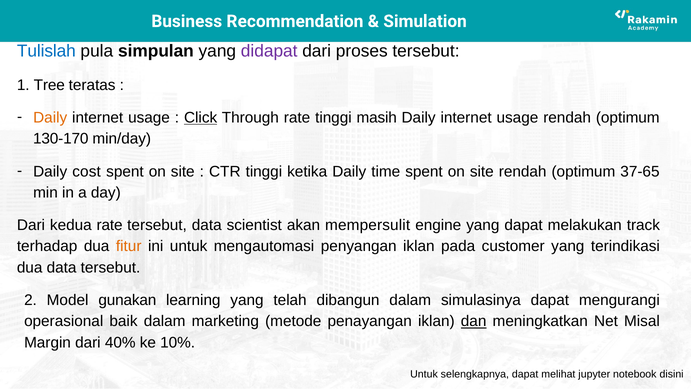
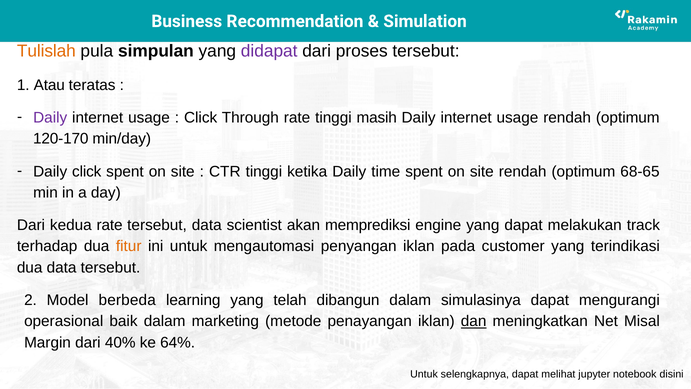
Tulislah colour: blue -> orange (46, 51)
Tree: Tree -> Atau (49, 85)
Daily colour: orange -> purple (50, 118)
Click underline: present -> none (201, 118)
130-170: 130-170 -> 120-170 (61, 139)
Daily cost: cost -> click (87, 171)
37-65: 37-65 -> 68-65 (640, 171)
mempersulit: mempersulit -> memprediksi (368, 225)
gunakan: gunakan -> berbeda (127, 300)
10%: 10% -> 64% (178, 342)
